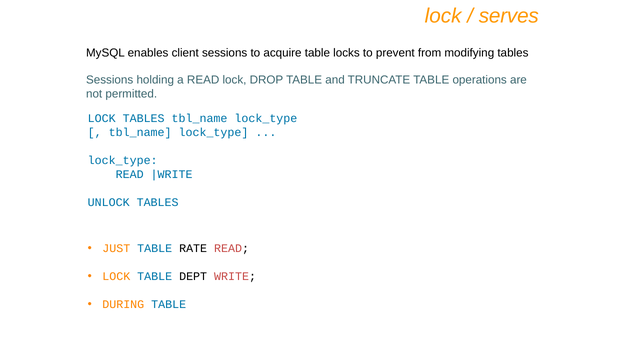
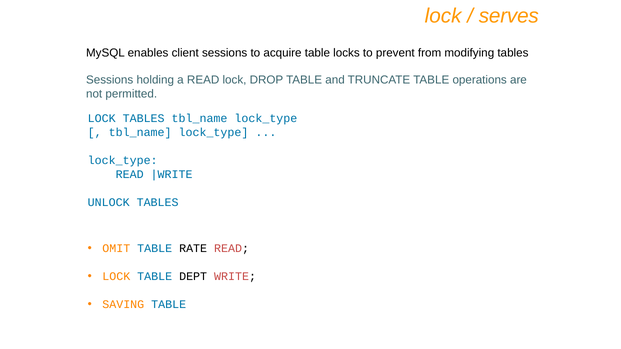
JUST: JUST -> OMIT (116, 249)
DURING: DURING -> SAVING (123, 305)
